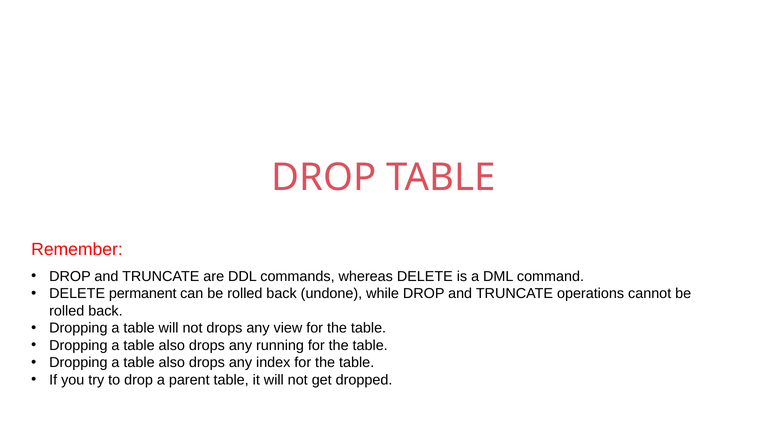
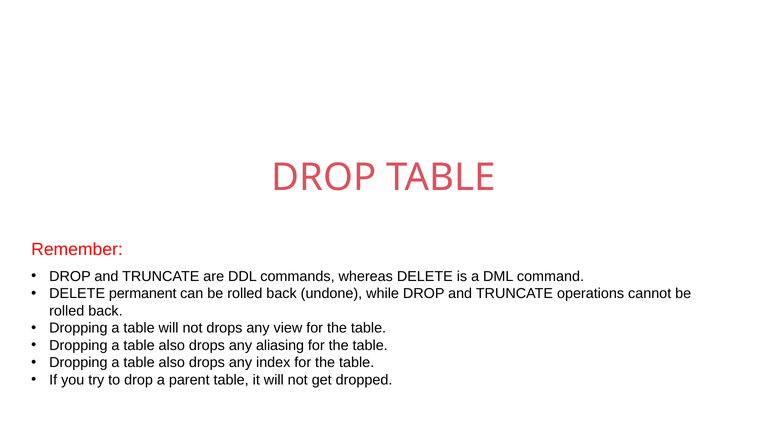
running: running -> aliasing (280, 345)
